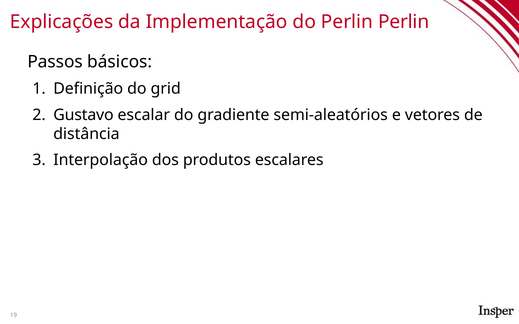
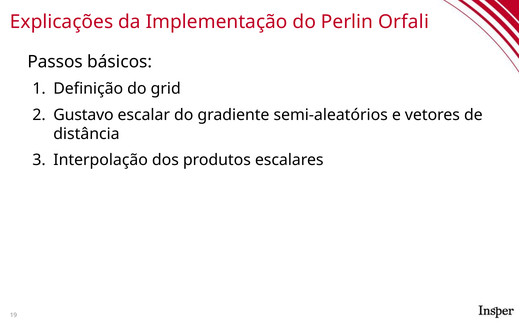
Perlin Perlin: Perlin -> Orfali (403, 22)
